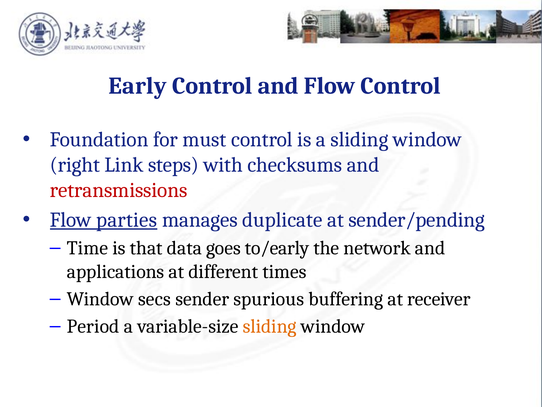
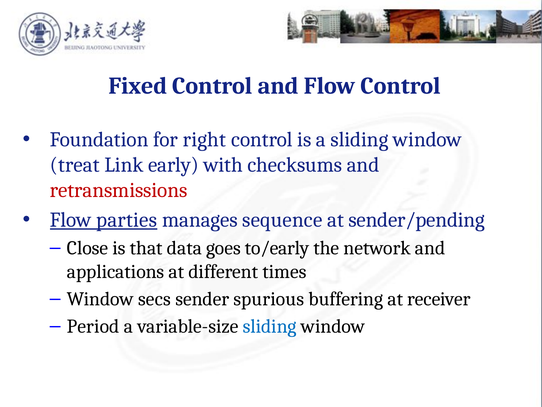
Early: Early -> Fixed (138, 86)
must: must -> right (204, 139)
right: right -> treat (75, 165)
steps: steps -> early (174, 165)
duplicate: duplicate -> sequence (282, 220)
Time: Time -> Close (88, 248)
sliding colour: orange -> blue (270, 326)
